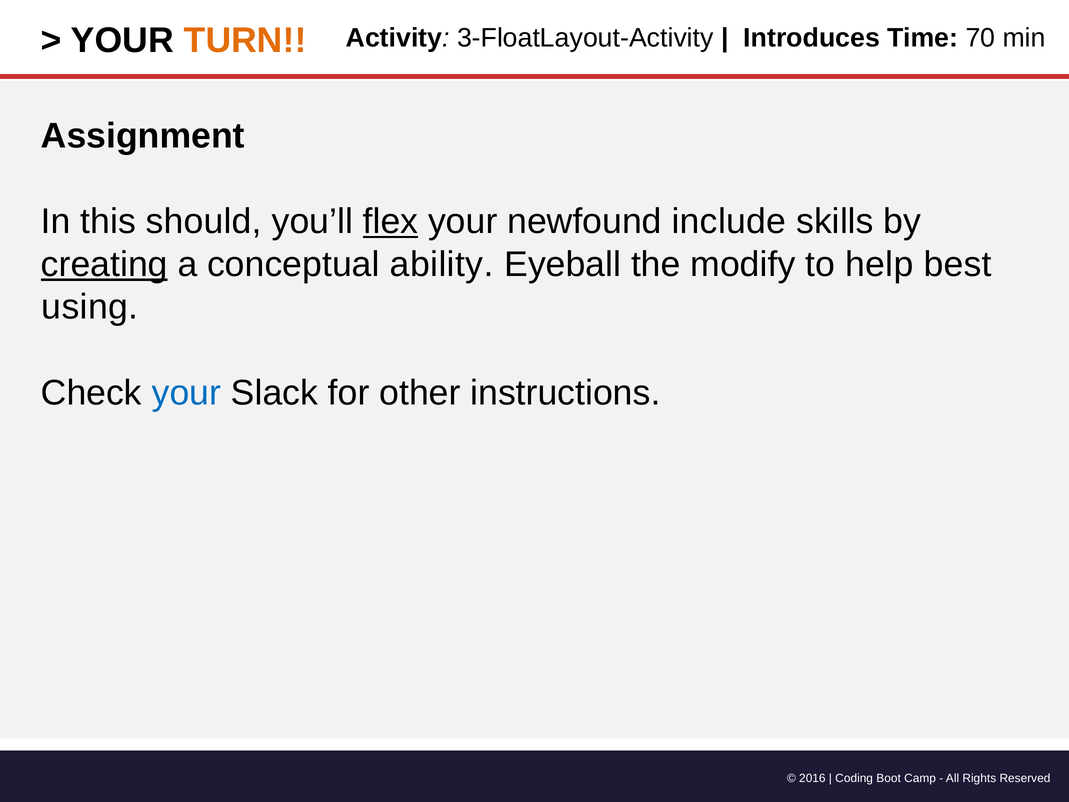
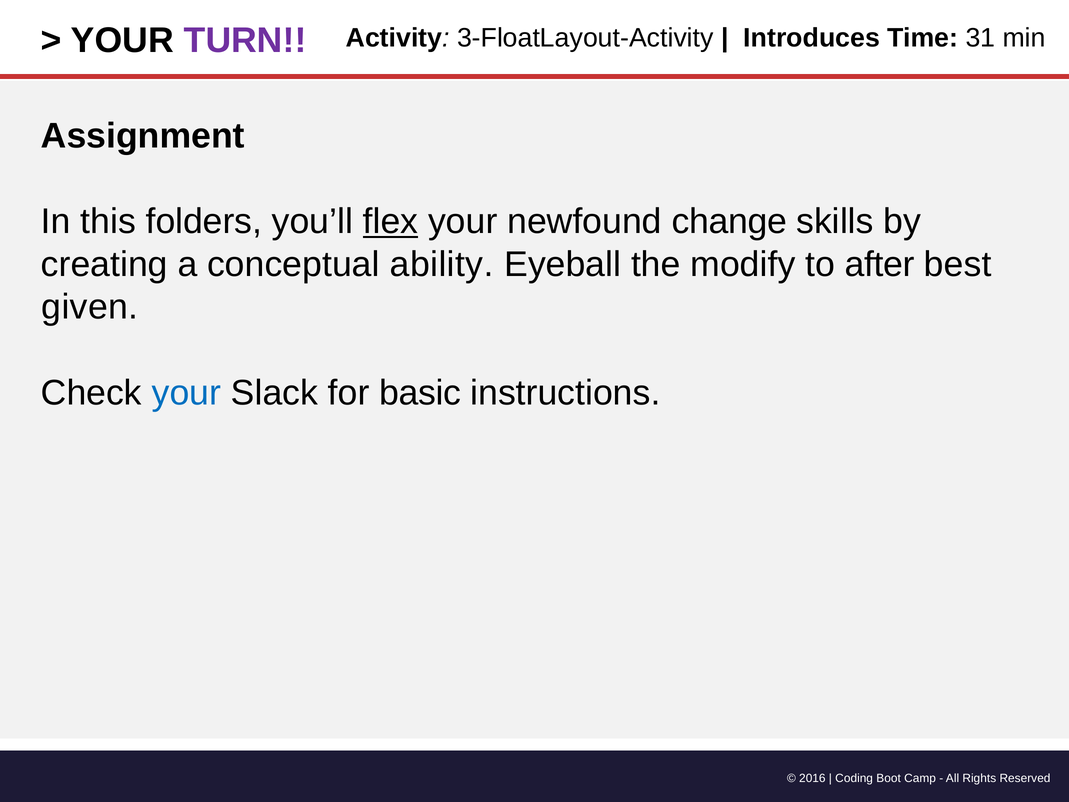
TURN colour: orange -> purple (245, 41)
70: 70 -> 31 (981, 38)
should: should -> folders (204, 222)
include: include -> change (729, 222)
creating underline: present -> none (104, 264)
help: help -> after (880, 264)
using: using -> given (90, 307)
other: other -> basic (420, 393)
